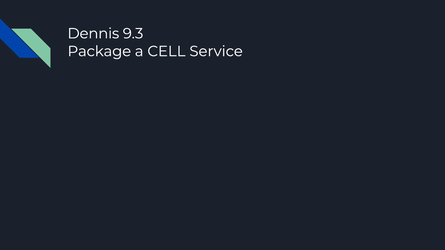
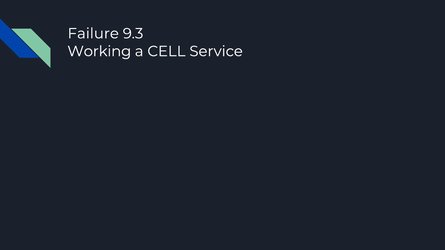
Dennis: Dennis -> Failure (93, 34)
Package: Package -> Working (99, 51)
